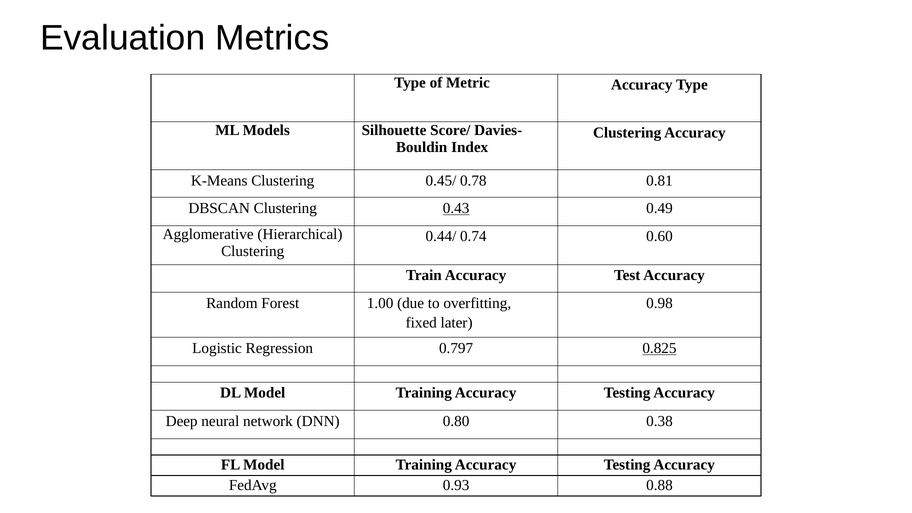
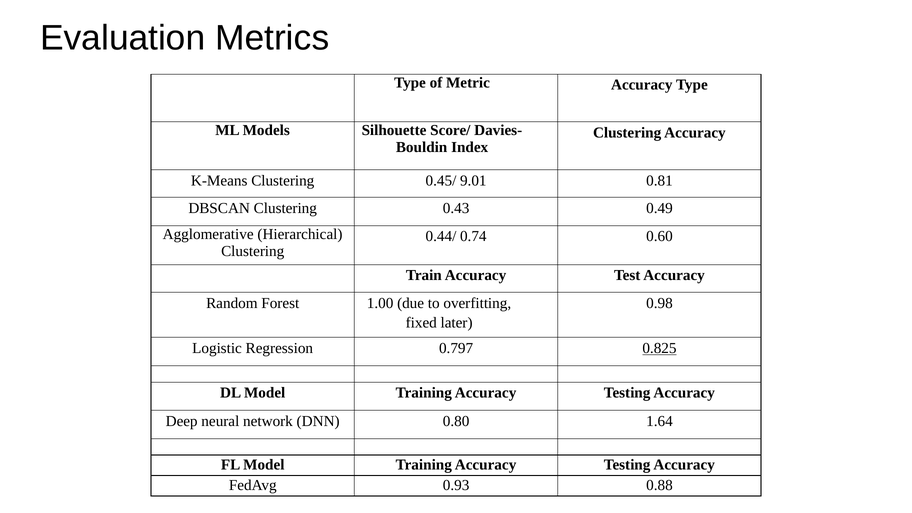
0.78: 0.78 -> 9.01 (473, 181)
0.43 underline: present -> none (456, 208)
0.38: 0.38 -> 1.64 (659, 421)
